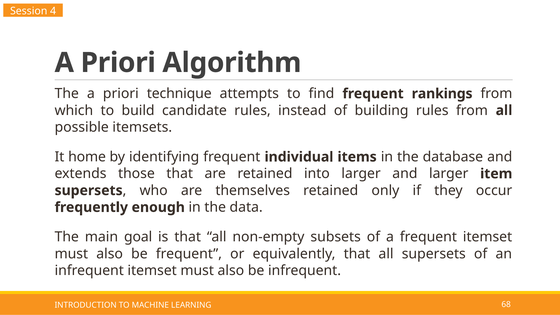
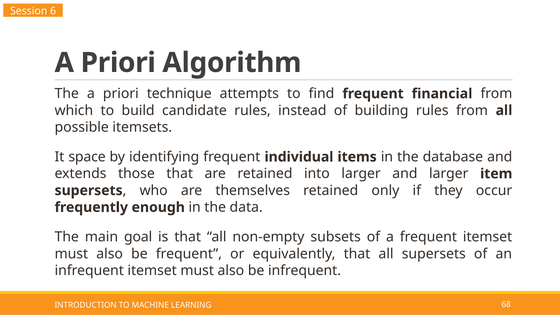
4: 4 -> 6 (53, 11)
rankings: rankings -> financial (442, 94)
home: home -> space (87, 157)
